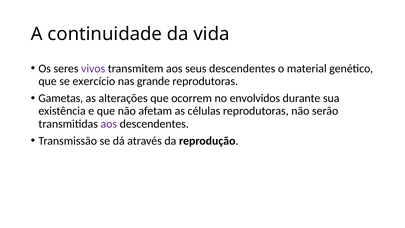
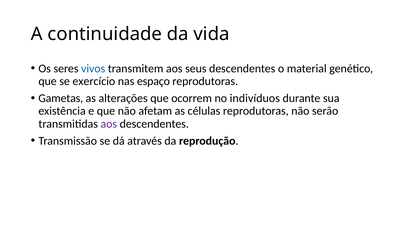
vivos colour: purple -> blue (93, 68)
grande: grande -> espaço (153, 81)
envolvidos: envolvidos -> indivíduos (255, 98)
